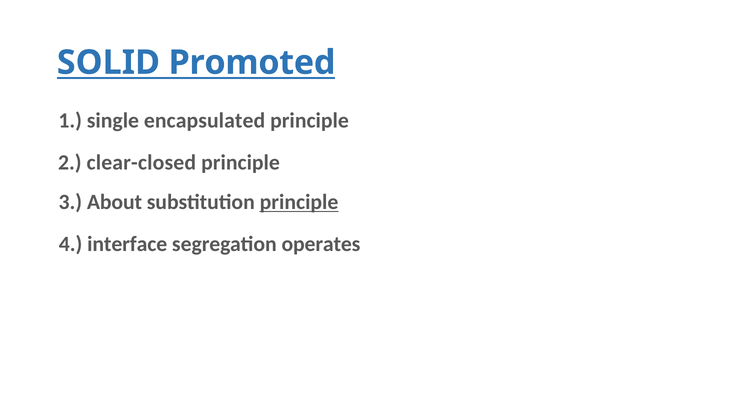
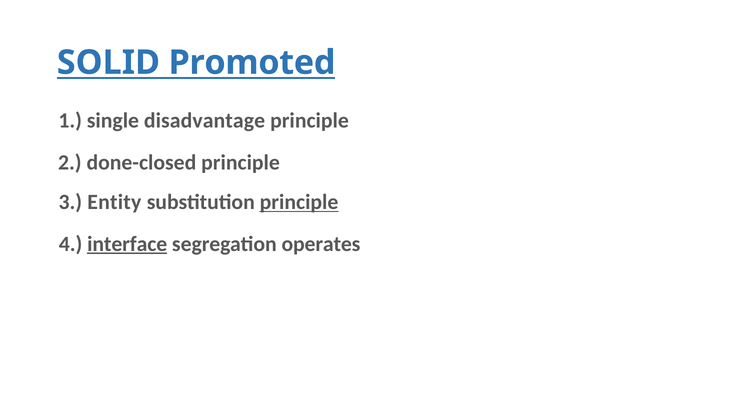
encapsulated: encapsulated -> disadvantage (205, 121)
clear-closed: clear-closed -> done-closed (141, 162)
About: About -> Entity (114, 202)
interface underline: none -> present (127, 244)
